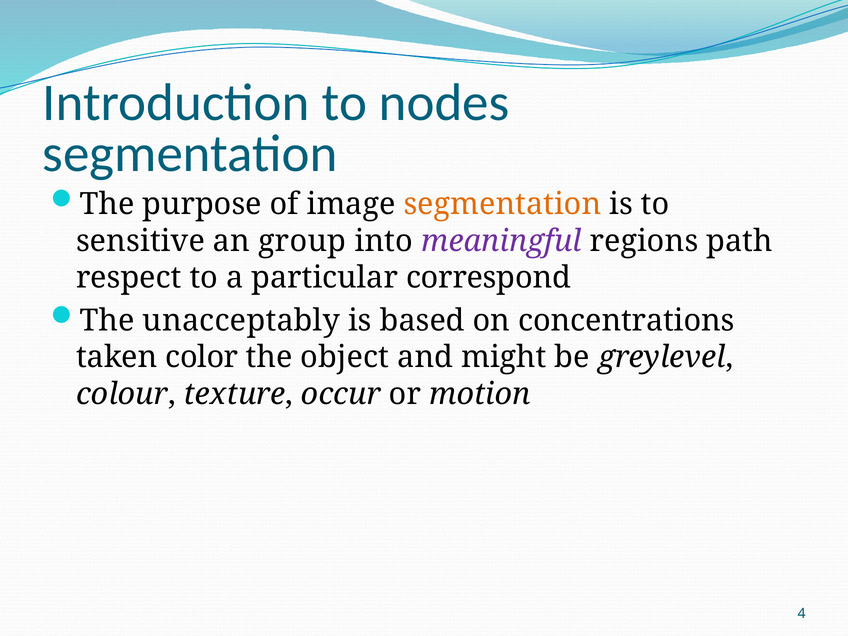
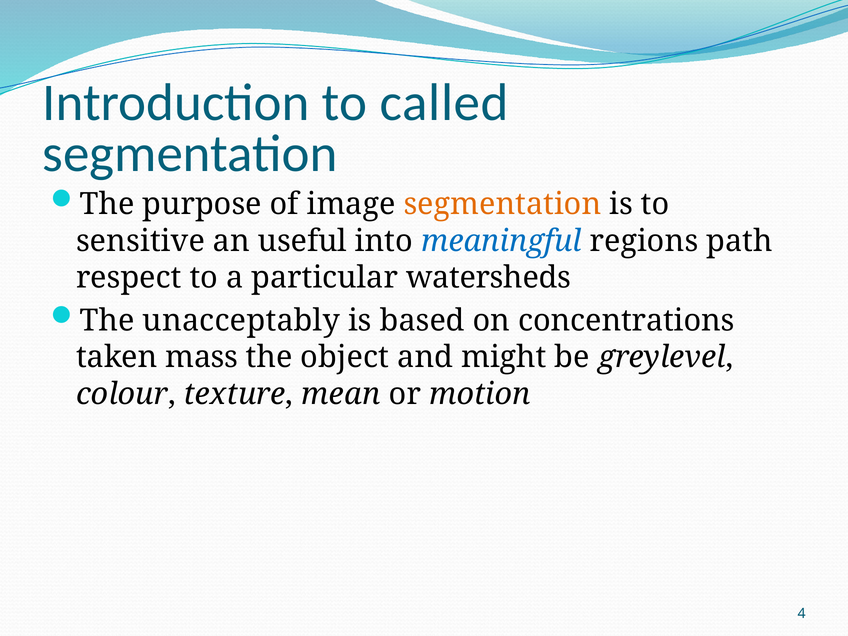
nodes: nodes -> called (444, 103)
group: group -> useful (302, 241)
meaningful colour: purple -> blue (502, 241)
correspond: correspond -> watersheds (488, 278)
color: color -> mass (202, 357)
occur: occur -> mean (341, 394)
